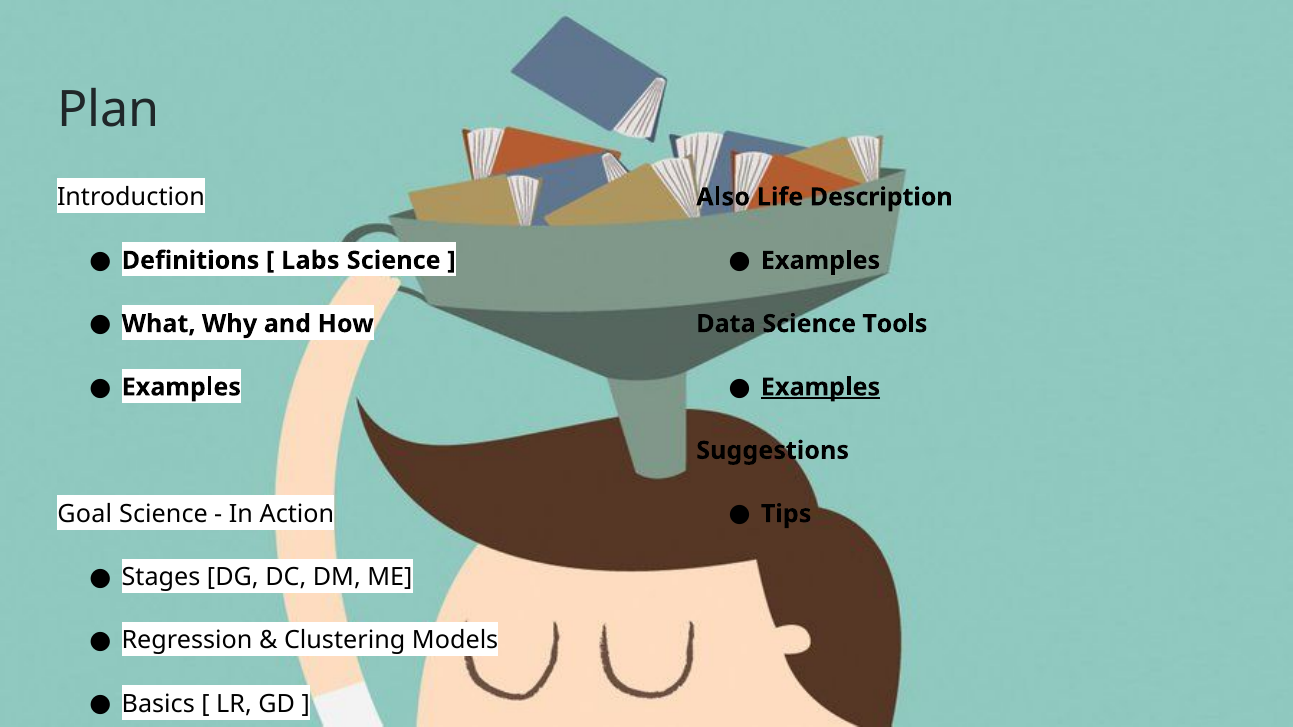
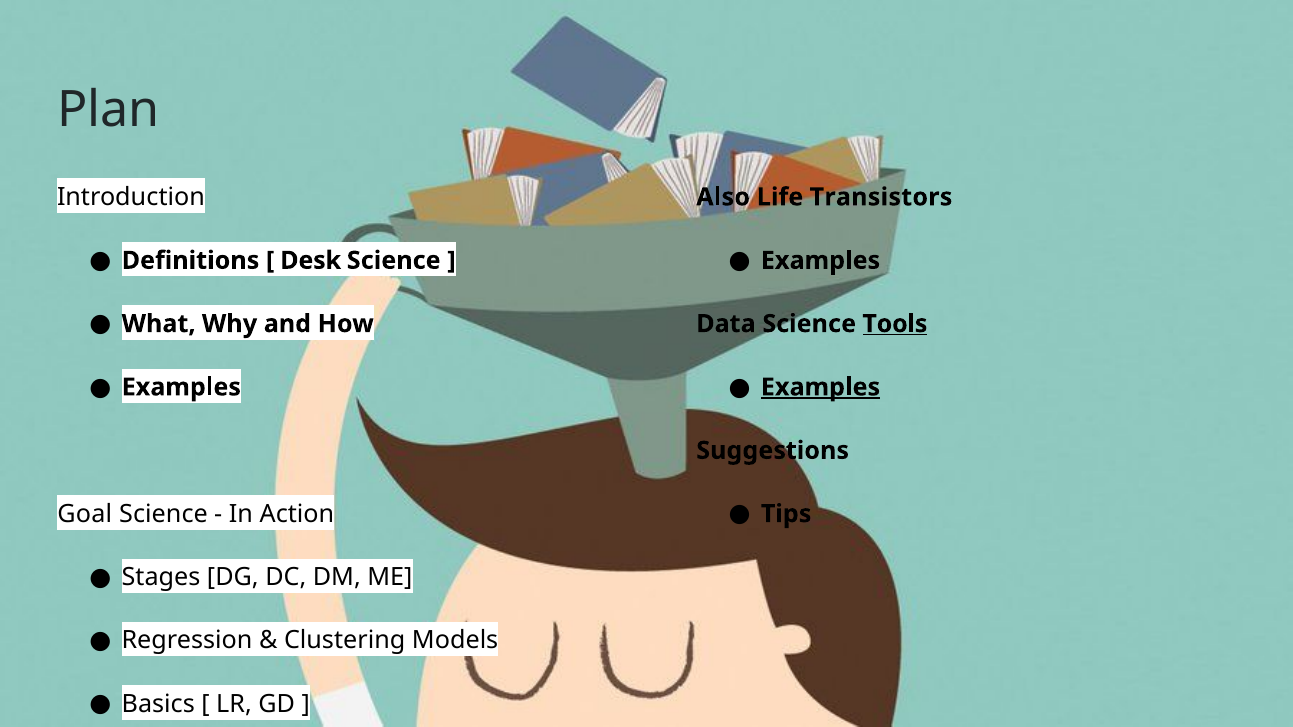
Description: Description -> Transistors (881, 197)
Labs: Labs -> Desk (311, 261)
Tools underline: none -> present (895, 324)
